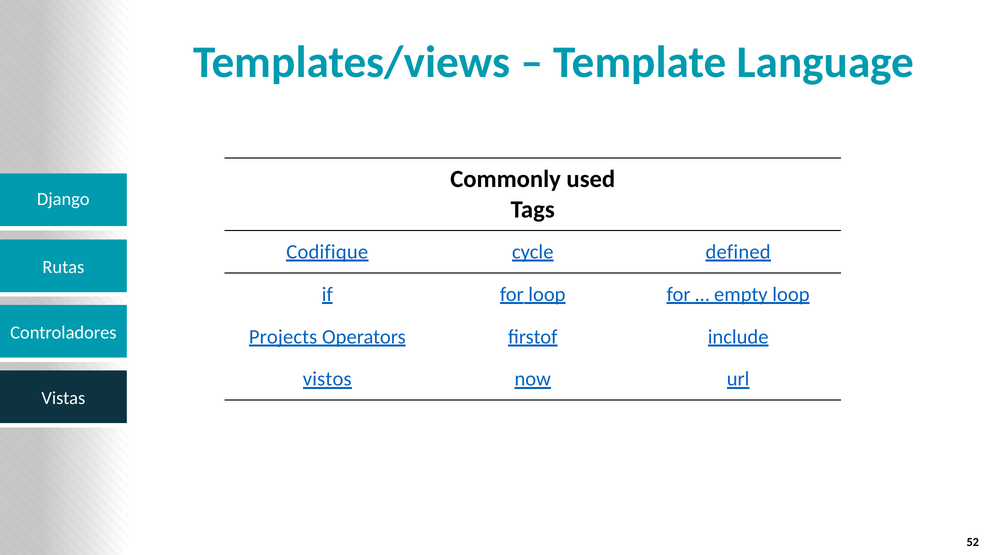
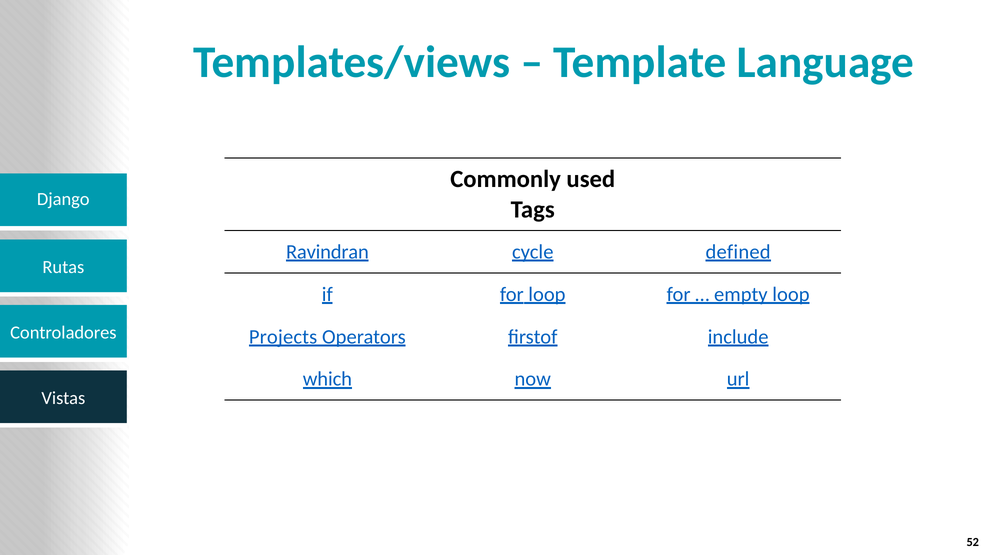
Codifique: Codifique -> Ravindran (327, 252)
vistos: vistos -> which (327, 379)
